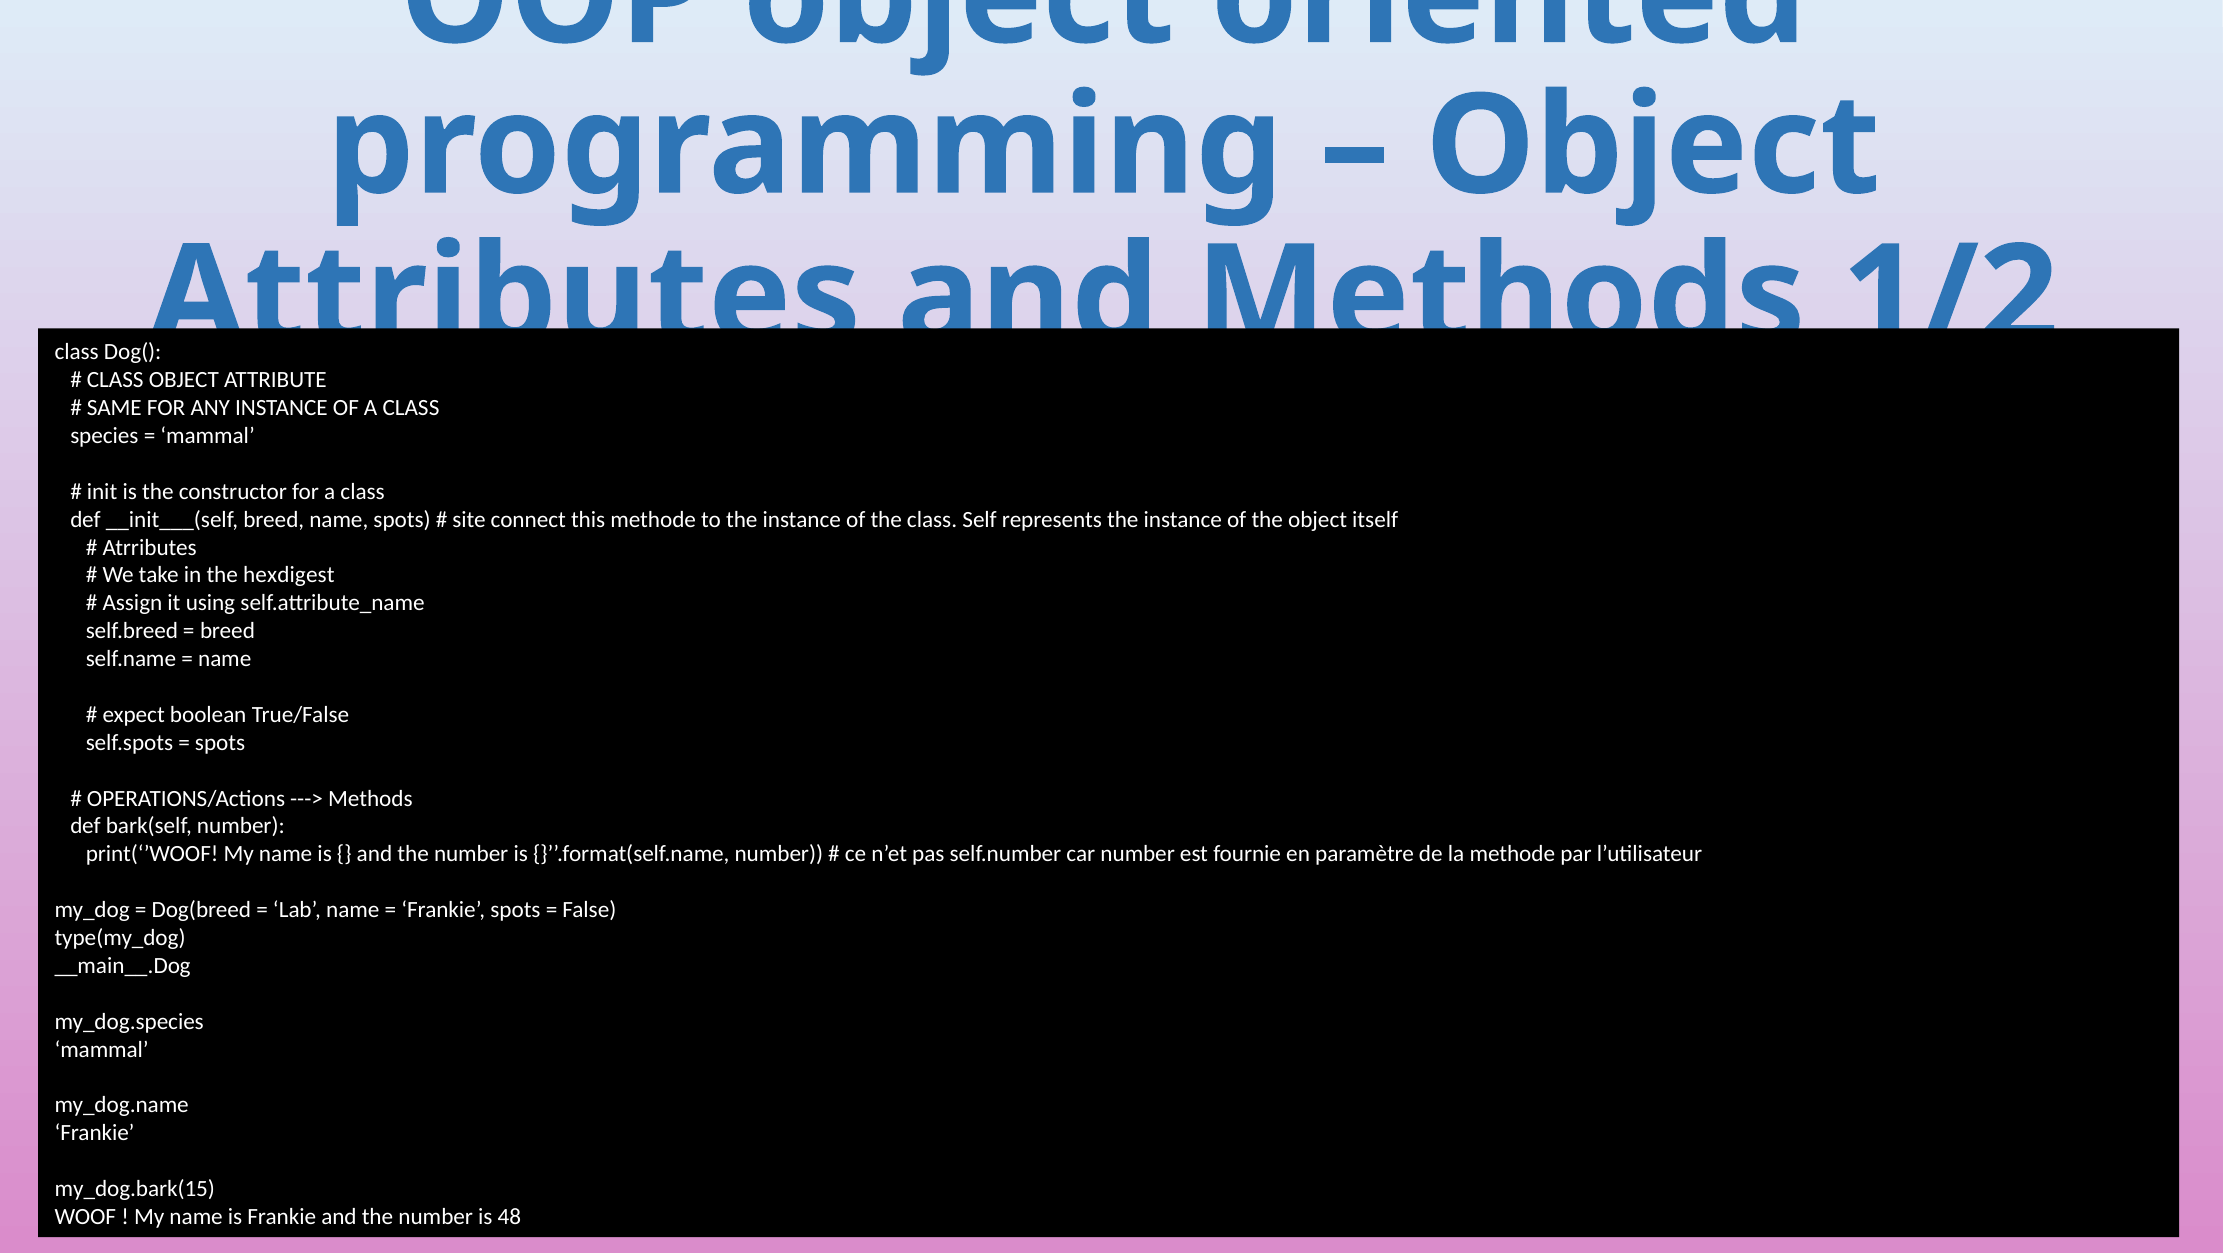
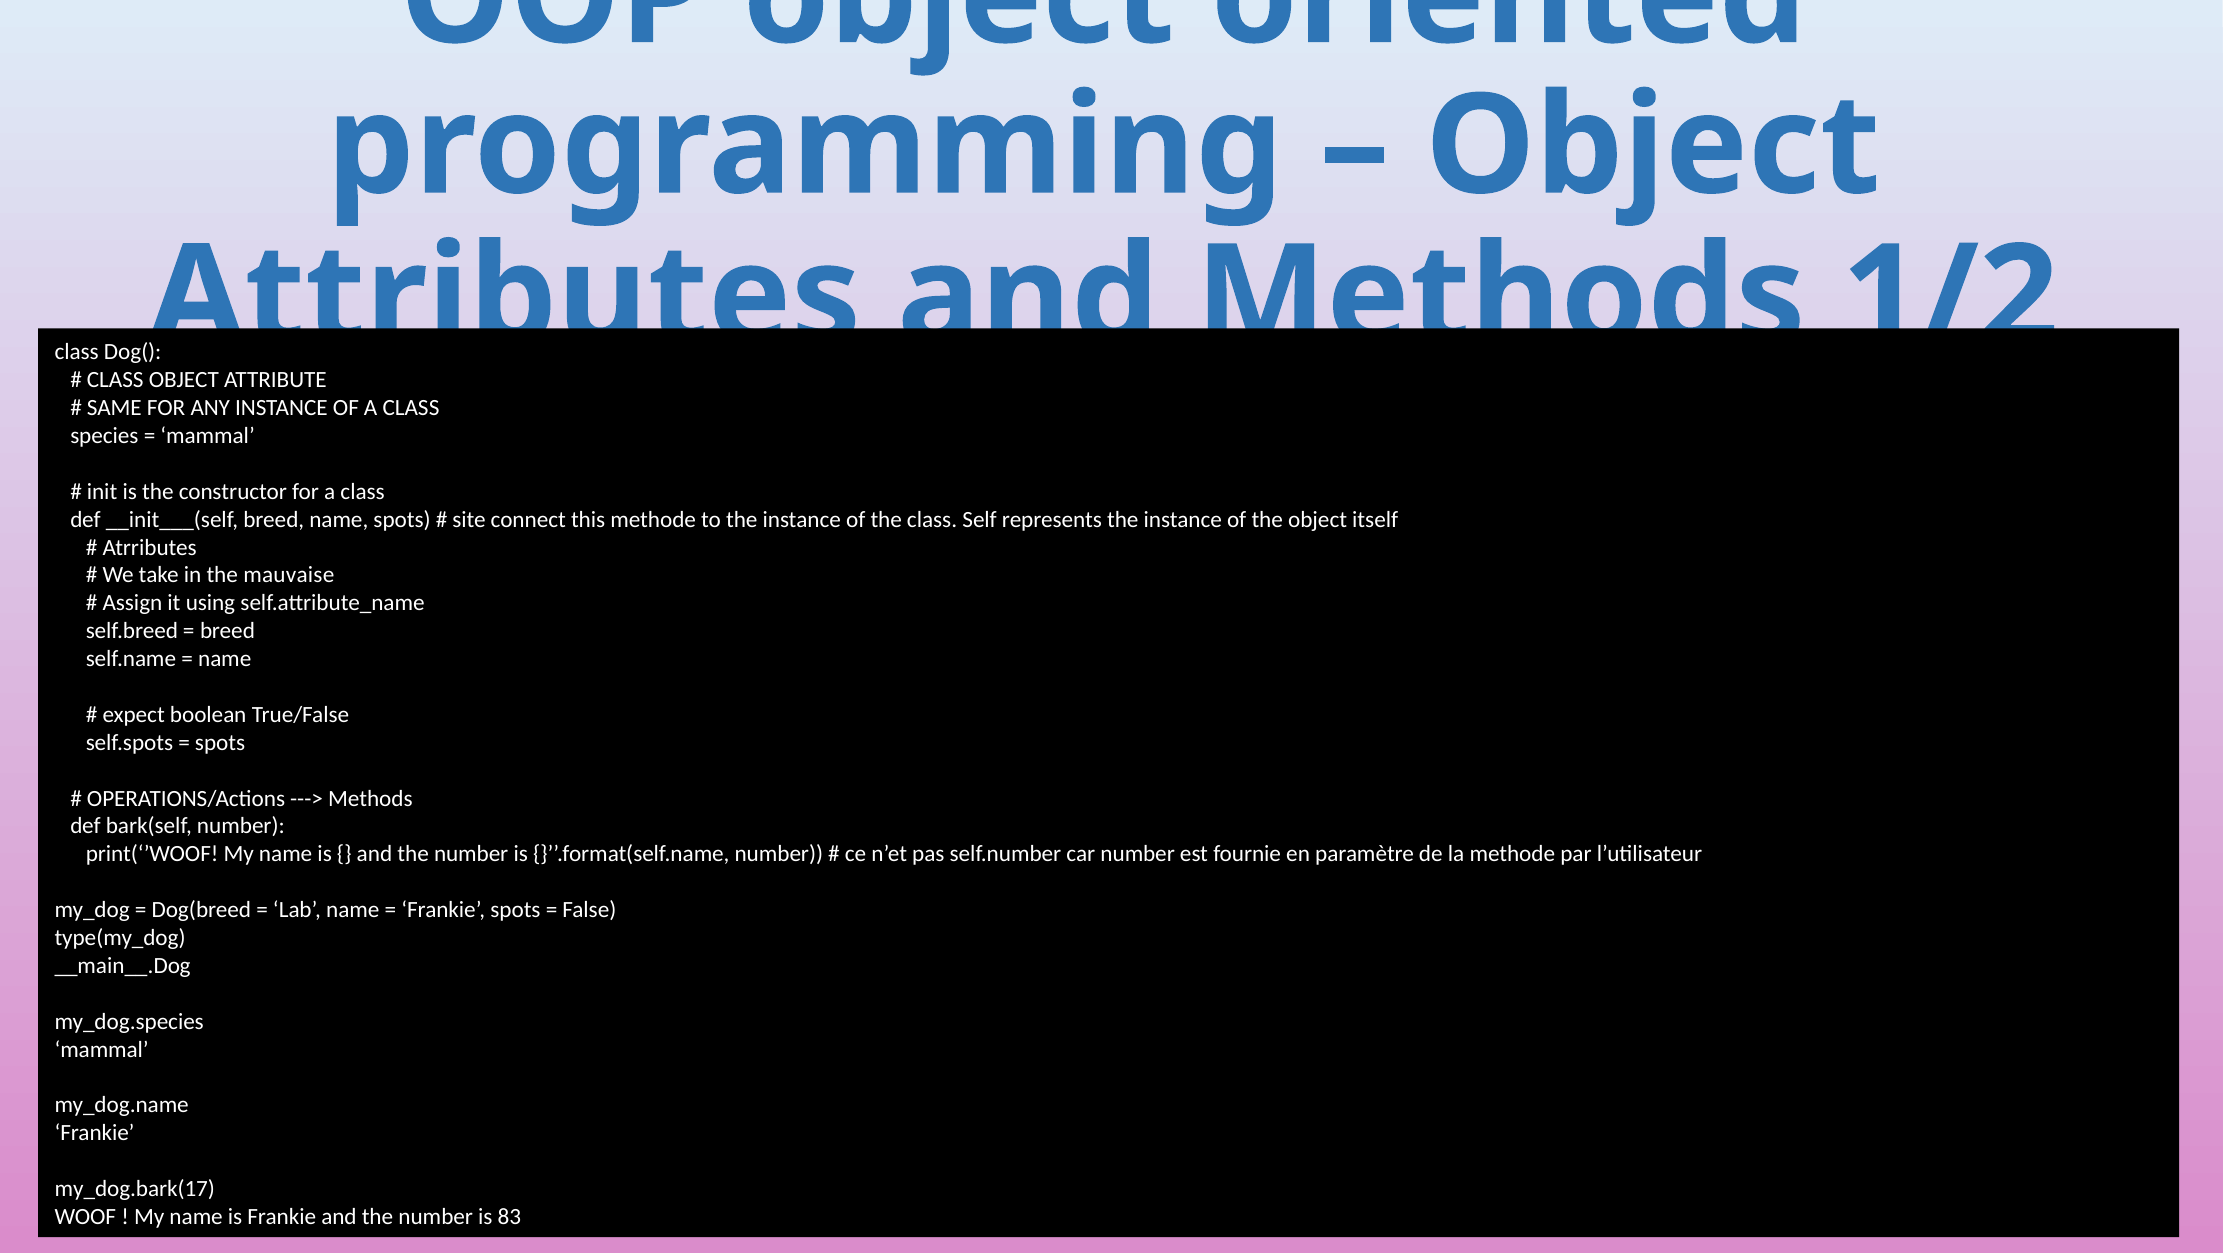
hexdigest: hexdigest -> mauvaise (289, 575)
my_dog.bark(15: my_dog.bark(15 -> my_dog.bark(17 (135, 1189)
48: 48 -> 83 (509, 1217)
